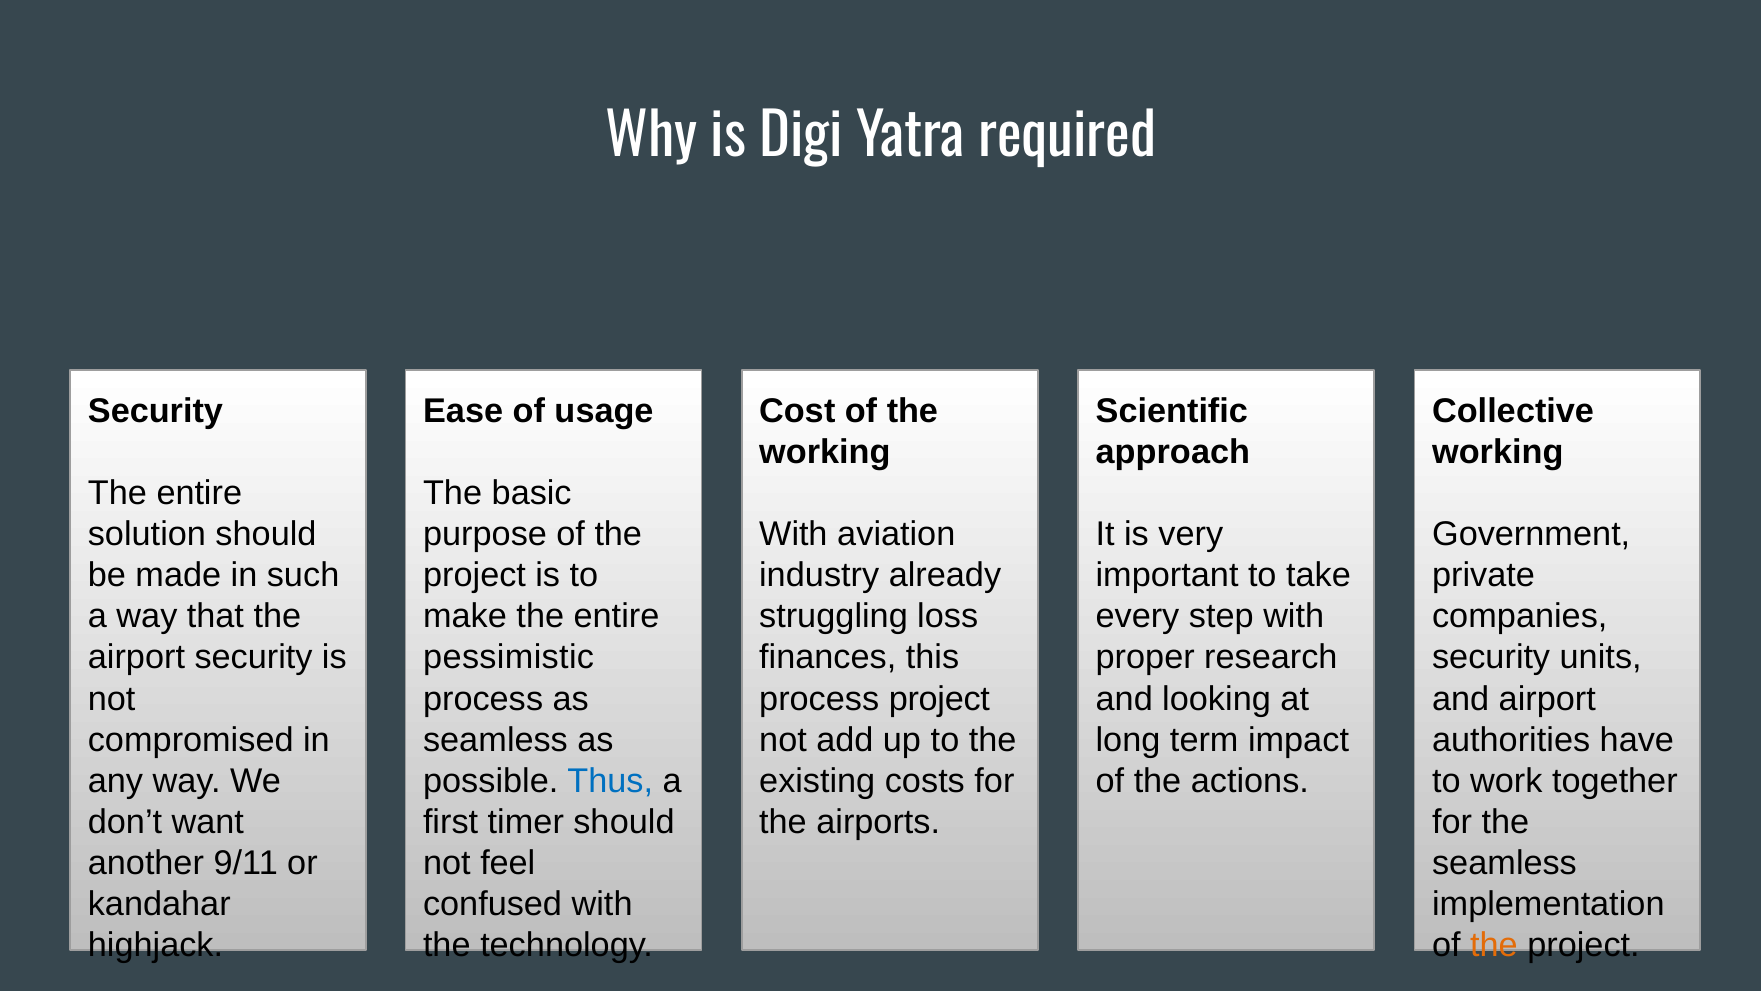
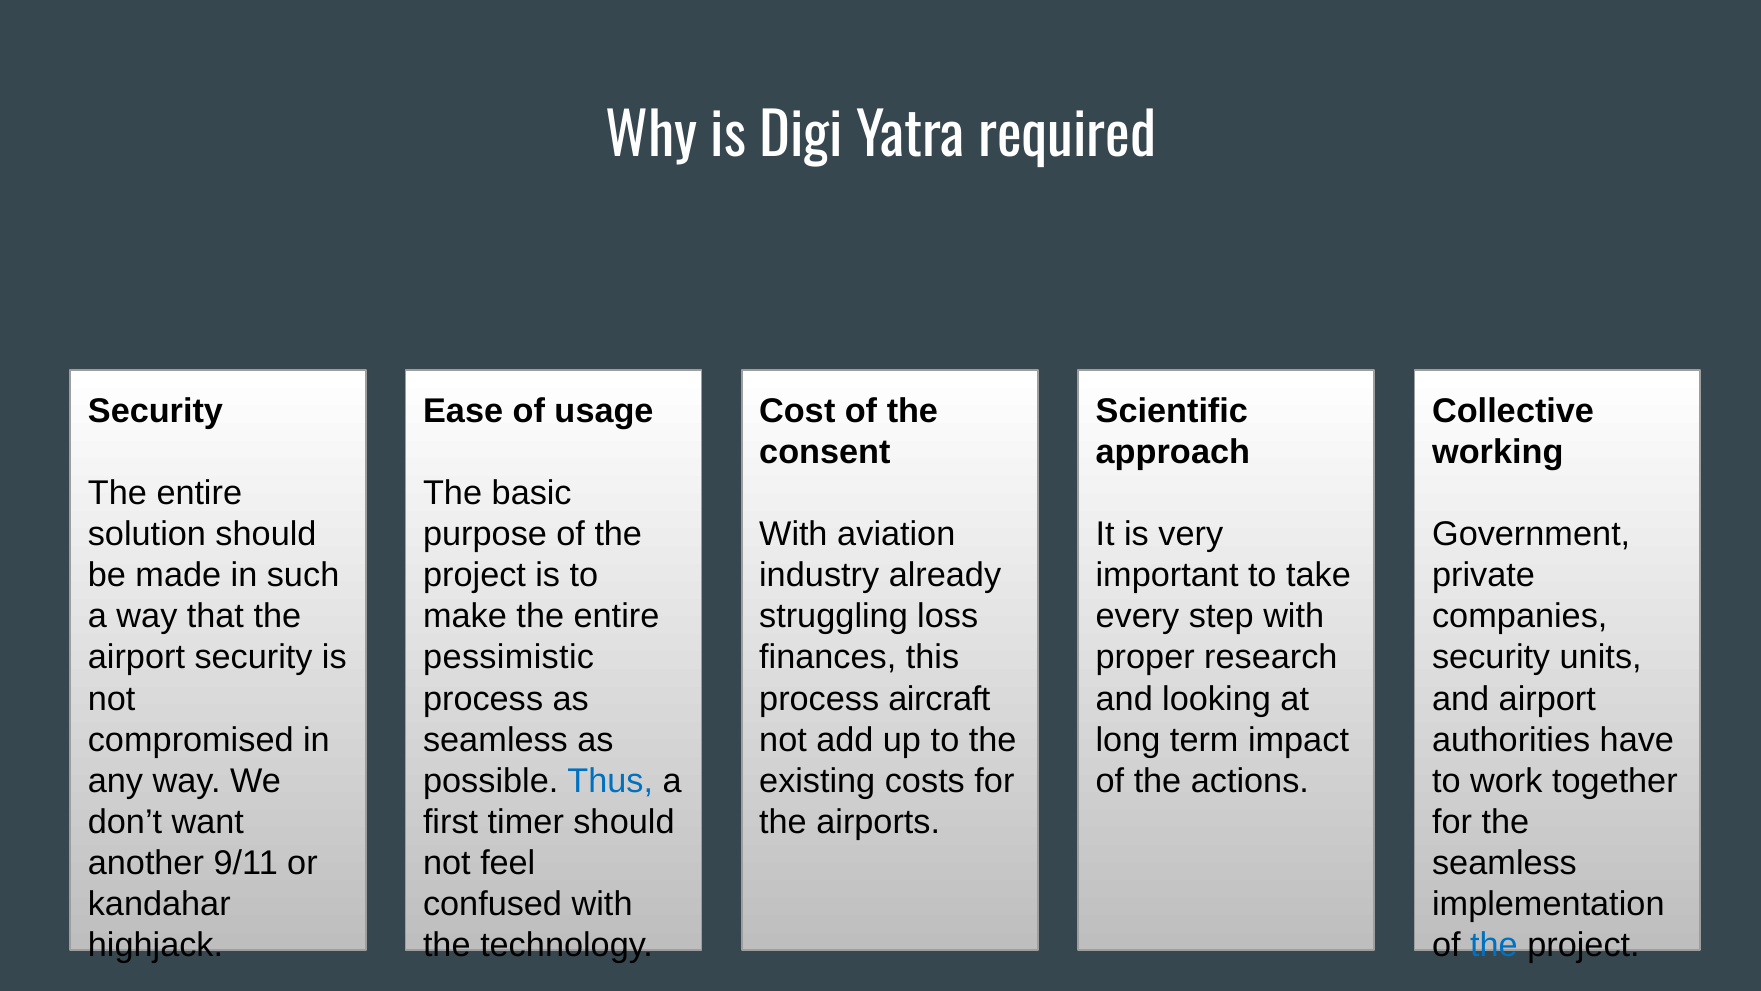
working: working -> consent (825, 452)
process project: project -> aircraft (939, 698)
the colour: orange -> blue (1494, 945)
